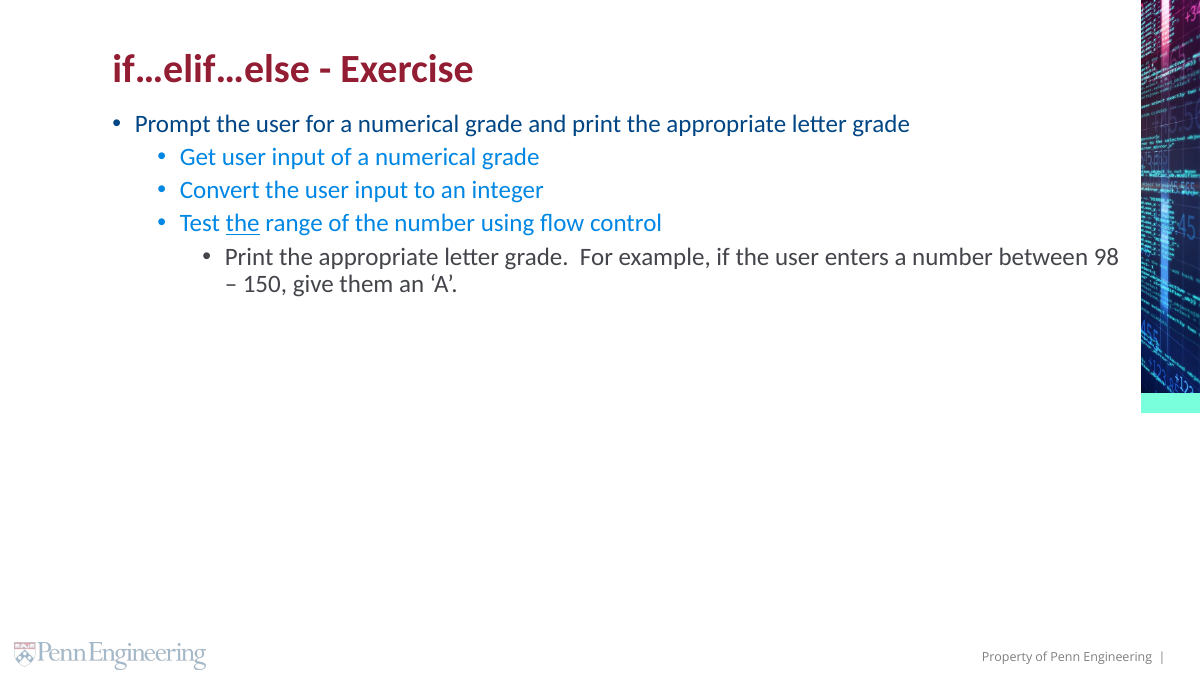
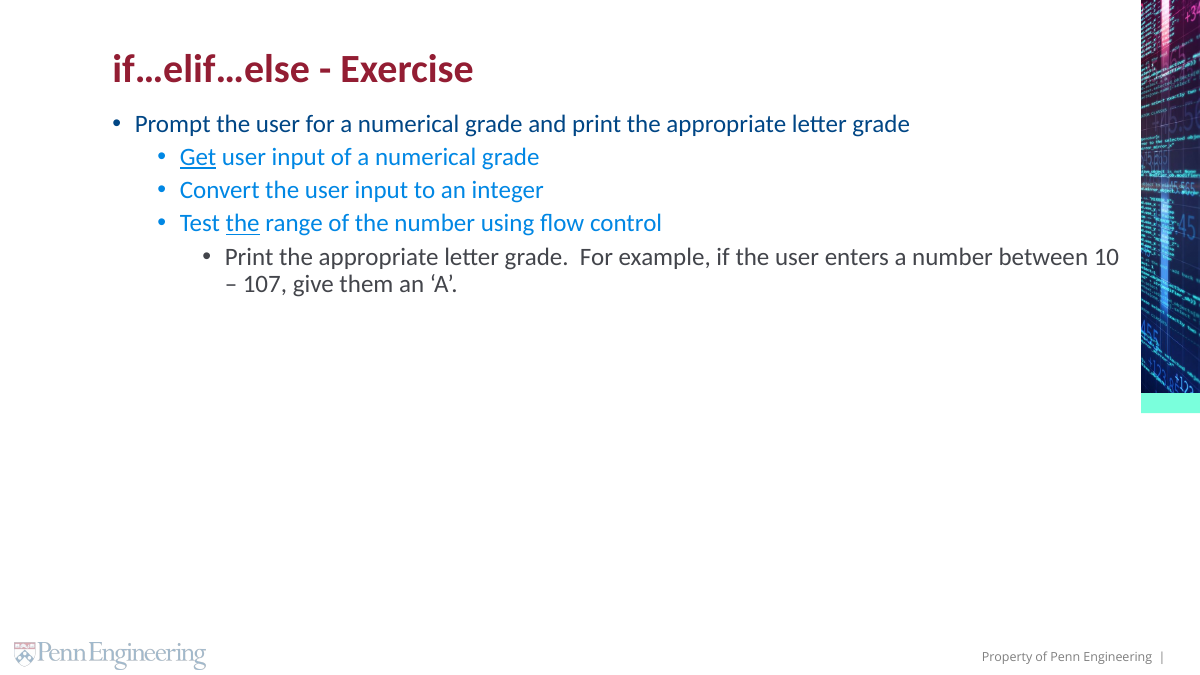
Get underline: none -> present (198, 157)
98: 98 -> 10 (1106, 257)
150: 150 -> 107 (265, 284)
